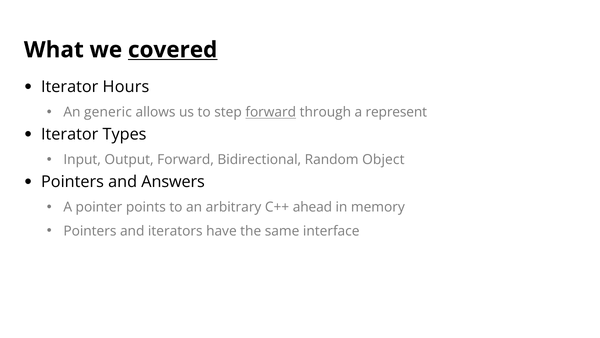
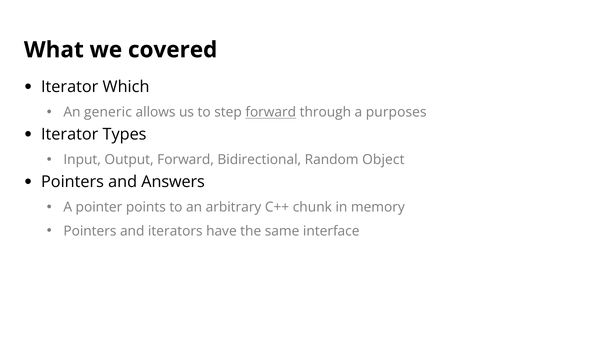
covered underline: present -> none (173, 50)
Hours: Hours -> Which (126, 87)
represent: represent -> purposes (396, 112)
ahead: ahead -> chunk (312, 207)
